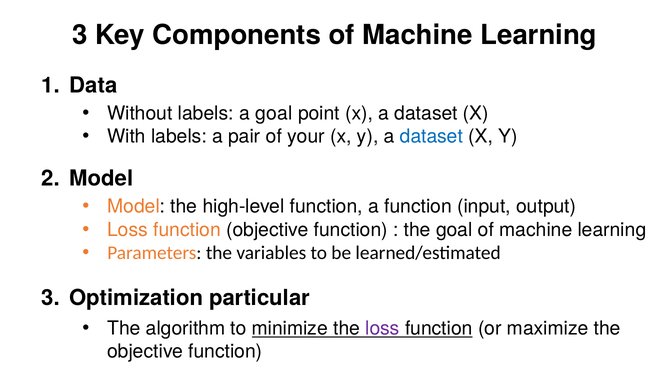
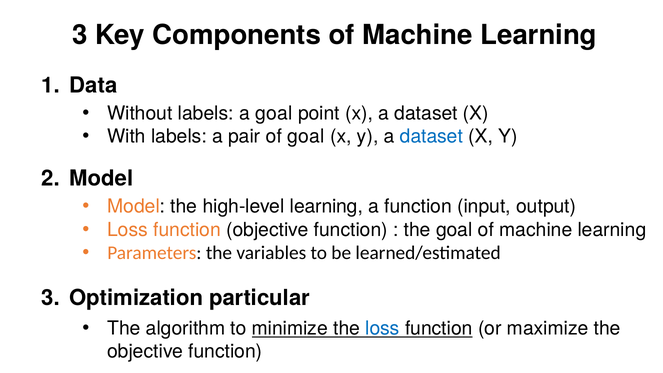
of your: your -> goal (306, 137)
high-level function: function -> learning (326, 206)
loss colour: purple -> blue (383, 328)
